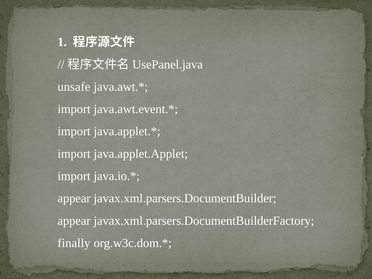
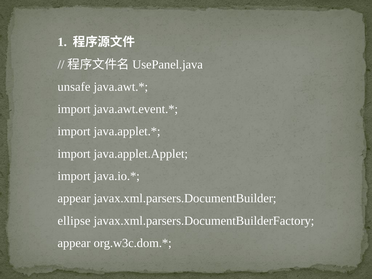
appear: appear -> ellipse (74, 221)
finally: finally -> appear (74, 243)
